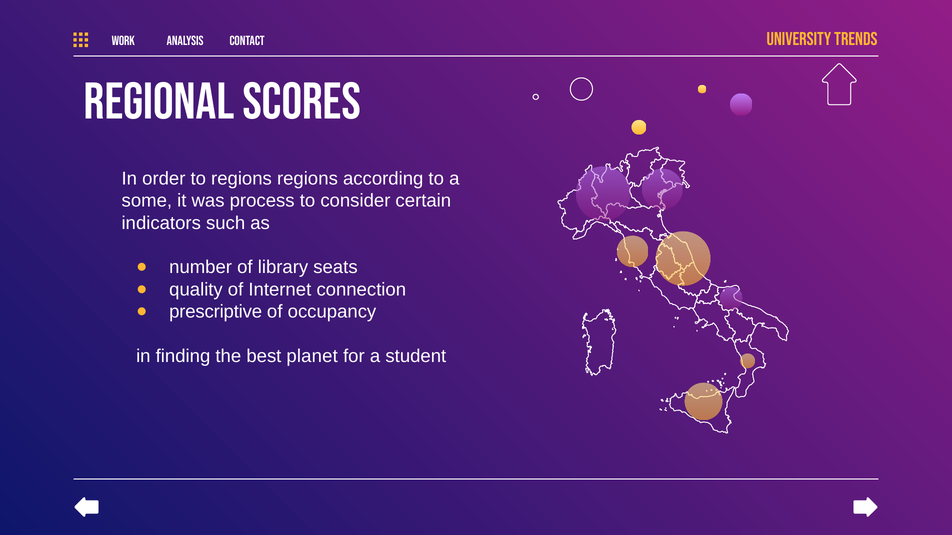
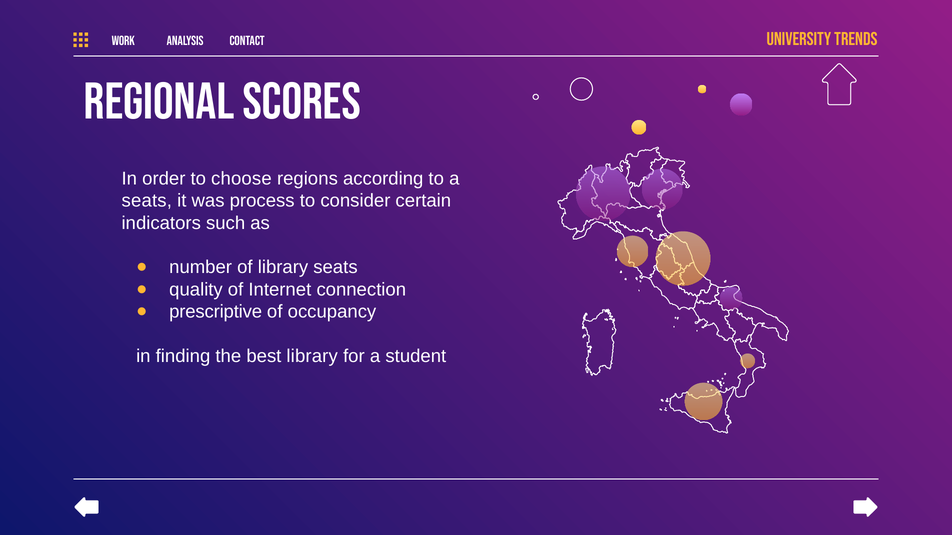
to regions: regions -> choose (241, 179)
some: some -> seats (147, 201)
best planet: planet -> library (312, 357)
